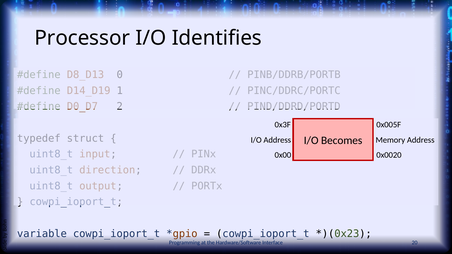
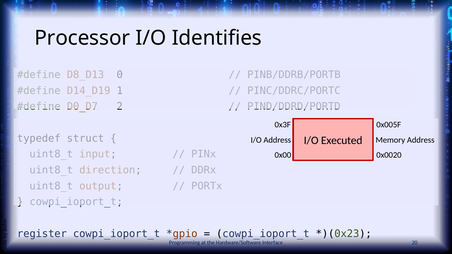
Becomes: Becomes -> Executed (342, 140)
variable: variable -> register (42, 234)
